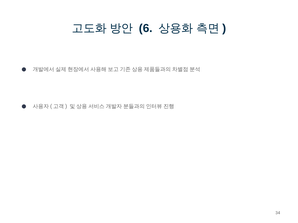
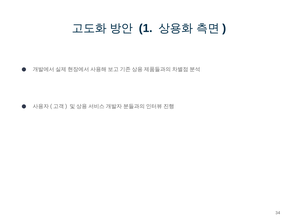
6: 6 -> 1 (146, 28)
